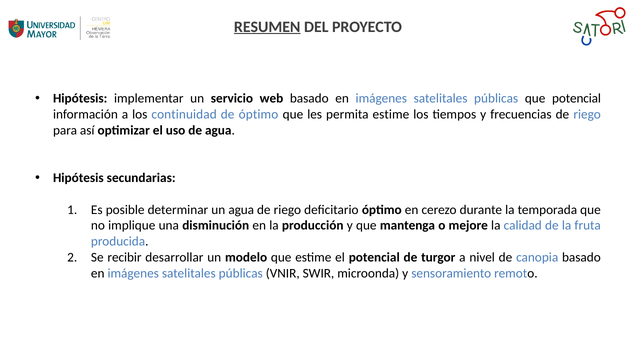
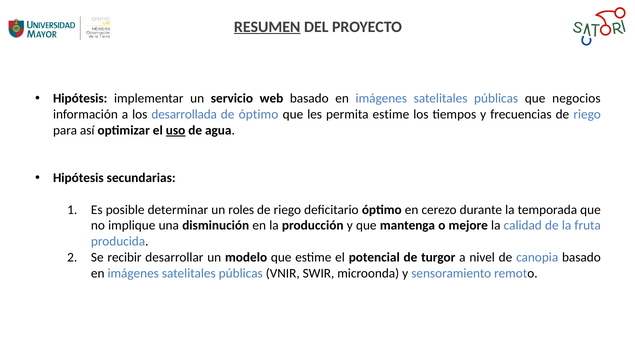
que potencial: potencial -> negocios (576, 99)
continuidad: continuidad -> desarrollada (184, 115)
uso underline: none -> present (176, 130)
un agua: agua -> roles (241, 210)
